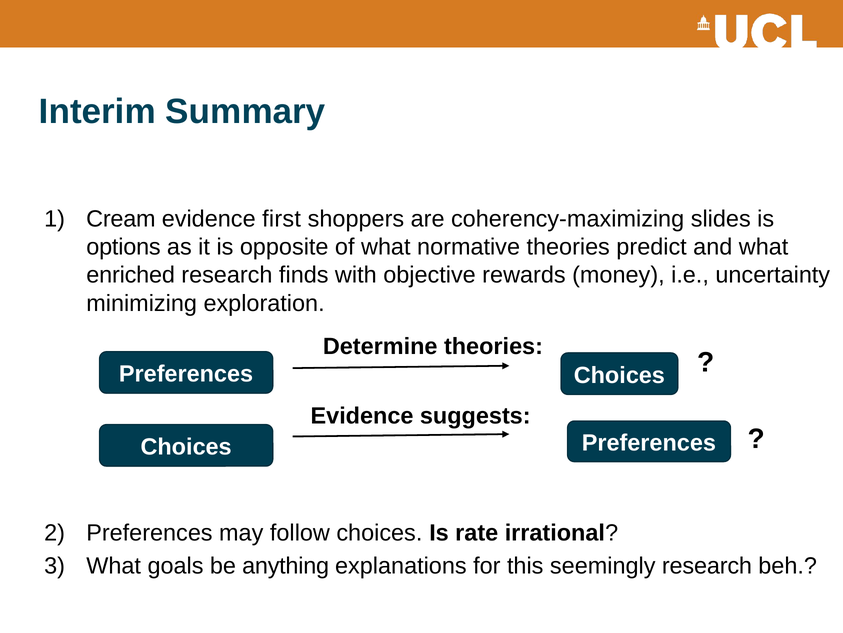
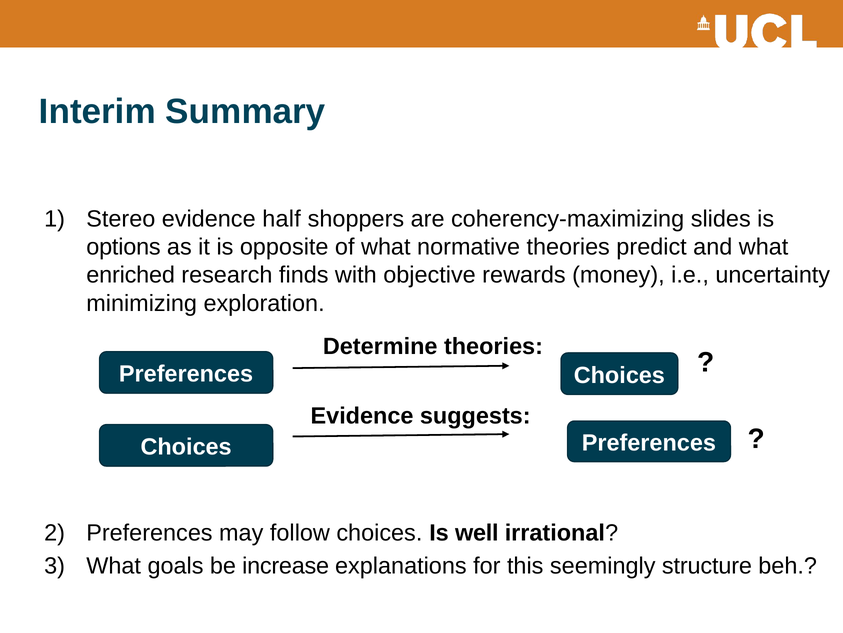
Cream: Cream -> Stereo (121, 219)
first: first -> half (282, 219)
rate: rate -> well (477, 533)
anything: anything -> increase (286, 565)
seemingly research: research -> structure (707, 565)
